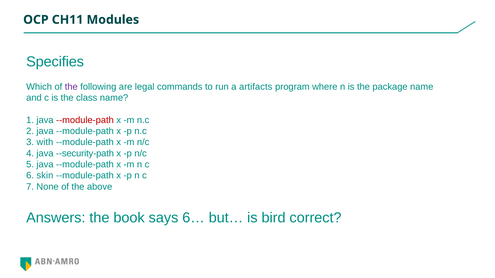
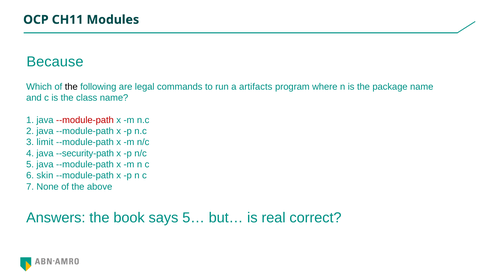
Specifies: Specifies -> Because (55, 62)
the colour: purple -> black (71, 87)
with: with -> limit (45, 142)
6…: 6… -> 5… (194, 218)
bird: bird -> real (274, 218)
